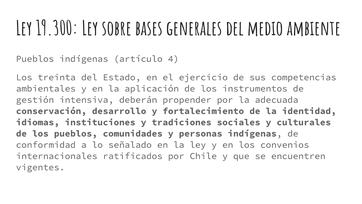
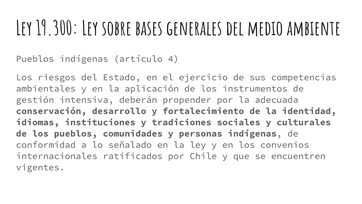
treinta: treinta -> riesgos (57, 77)
